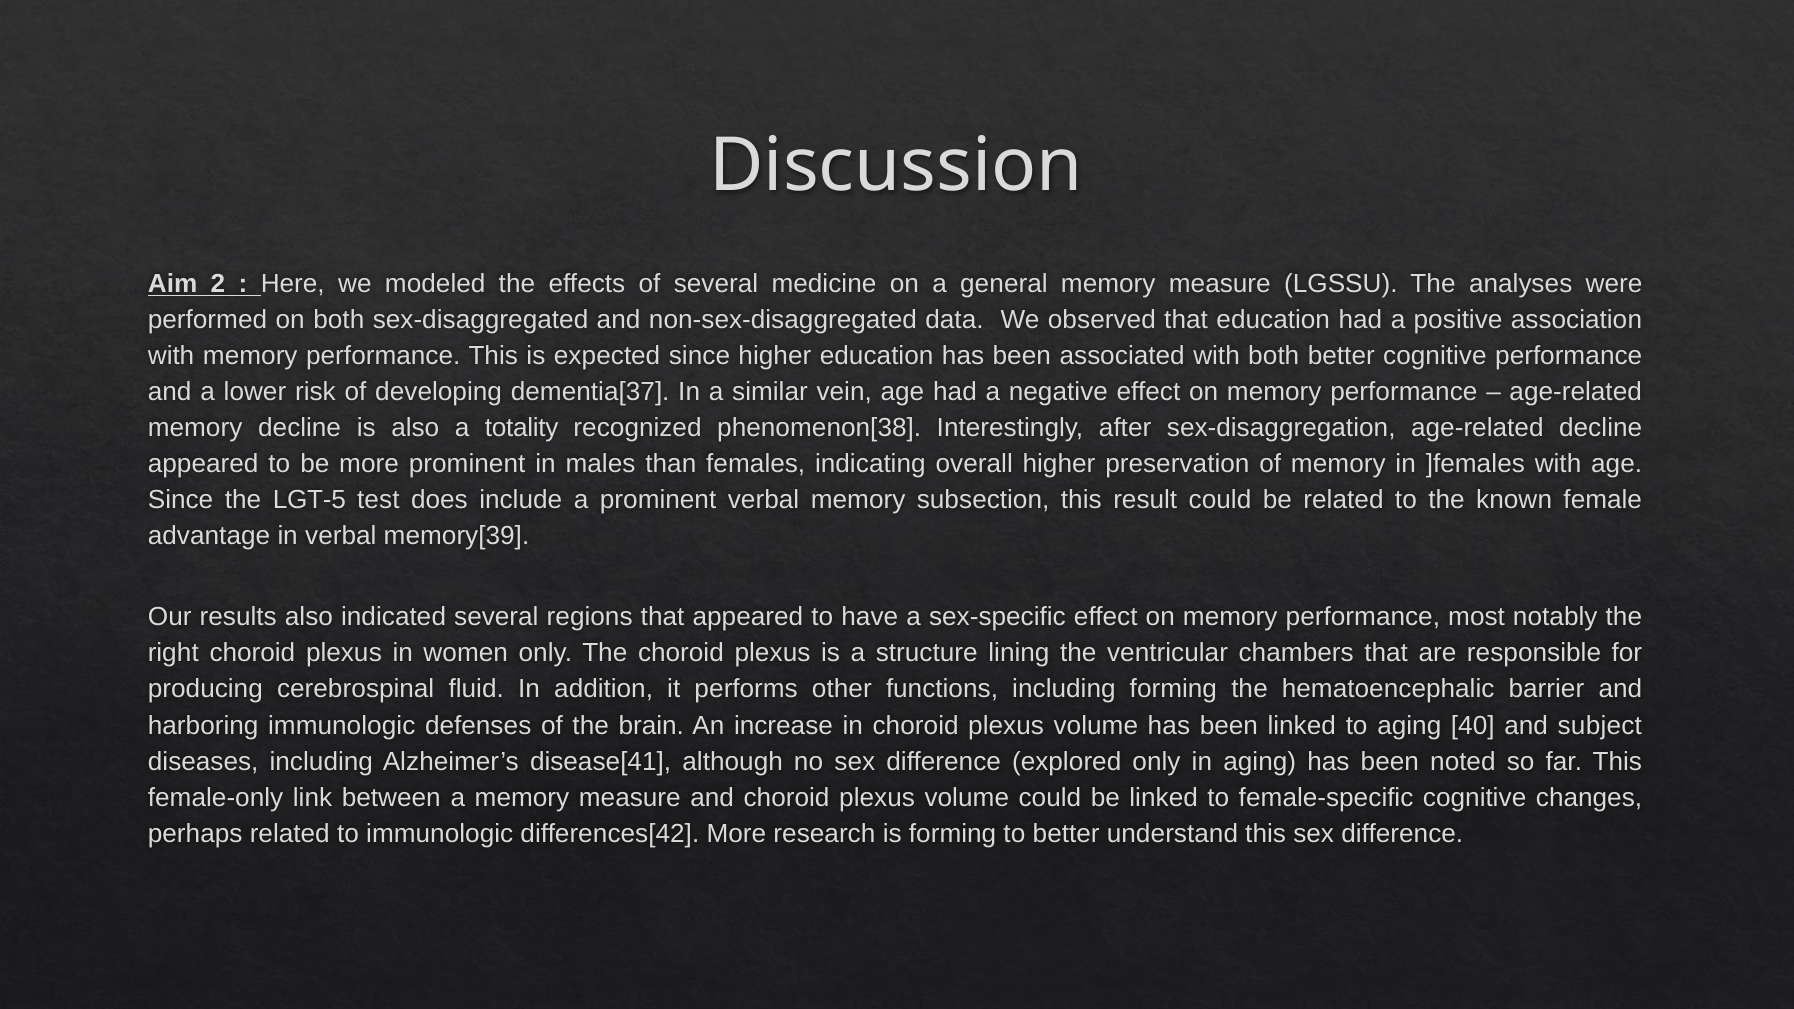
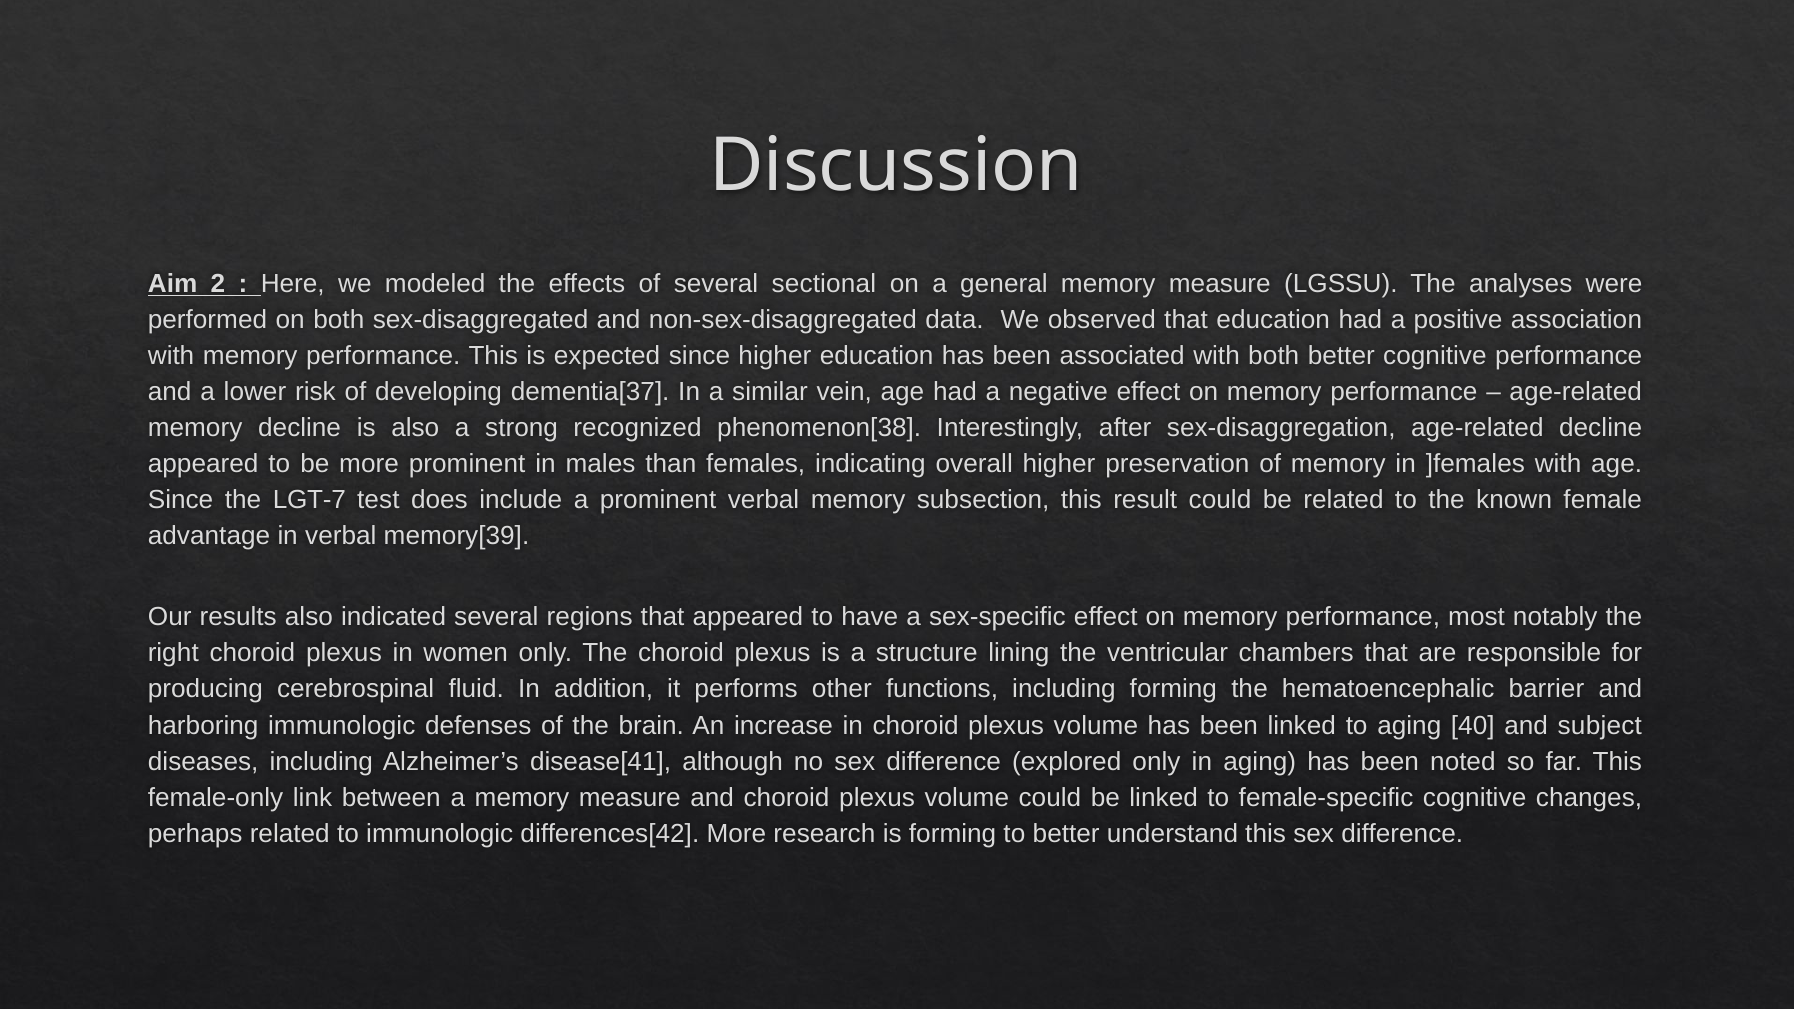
medicine: medicine -> sectional (824, 284)
totality: totality -> strong (522, 428)
LGT-5: LGT-5 -> LGT-7 (309, 500)
